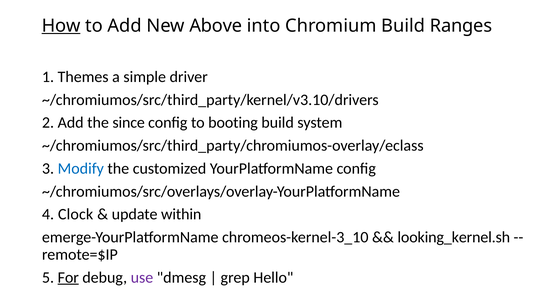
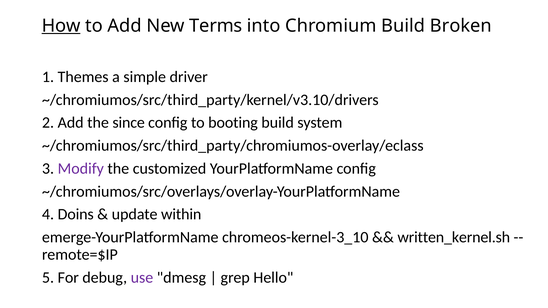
Above: Above -> Terms (216, 26)
Ranges: Ranges -> Broken (461, 26)
Modify colour: blue -> purple (81, 169)
Clock: Clock -> Doins (76, 215)
looking_kernel.sh: looking_kernel.sh -> written_kernel.sh (454, 237)
For underline: present -> none (68, 278)
